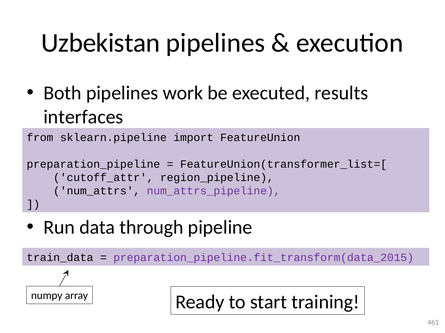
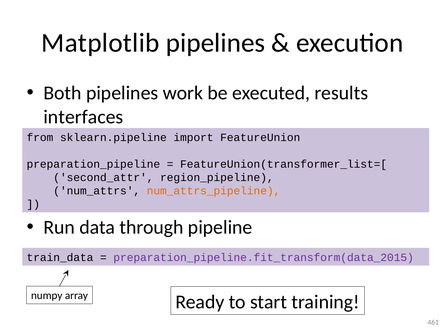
Uzbekistan: Uzbekistan -> Matplotlib (100, 43)
cutoff_attr: cutoff_attr -> second_attr (103, 178)
num_attrs_pipeline colour: purple -> orange (214, 191)
